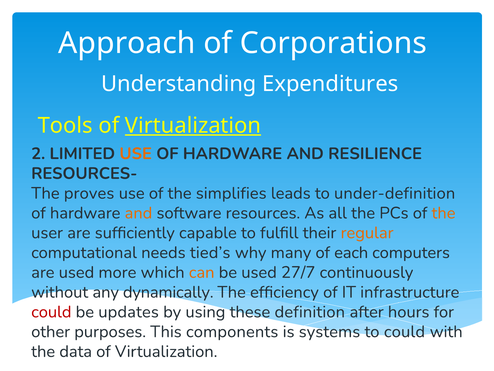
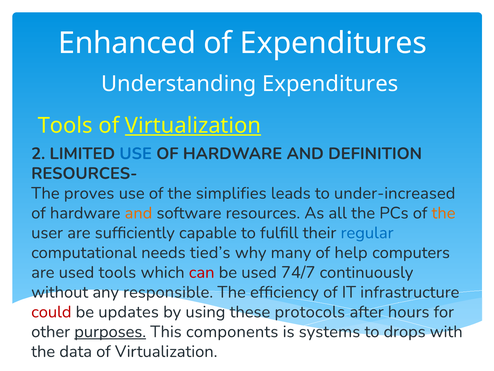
Approach: Approach -> Enhanced (127, 43)
of Corporations: Corporations -> Expenditures (333, 43)
USE colour: orange -> blue (136, 153)
RESILIENCE: RESILIENCE -> DEFINITION (375, 153)
under-definition: under-definition -> under-increased (395, 193)
regular colour: orange -> blue (367, 232)
each: each -> help (351, 252)
used more: more -> tools (117, 272)
can colour: orange -> red (202, 272)
27/7: 27/7 -> 74/7 (298, 272)
dynamically: dynamically -> responsible (168, 292)
definition: definition -> protocols (310, 312)
purposes underline: none -> present (110, 331)
to could: could -> drops (405, 331)
